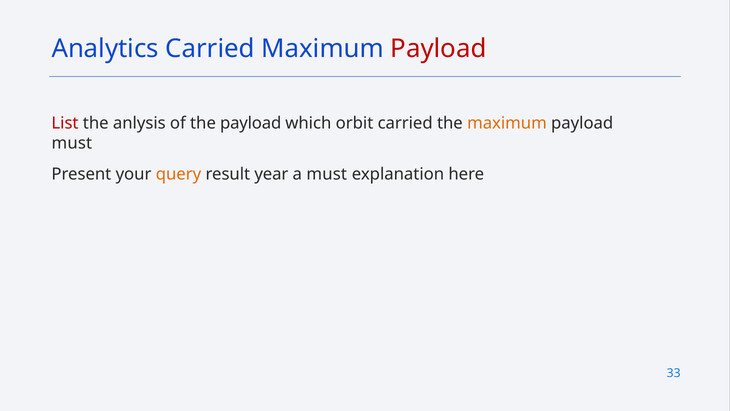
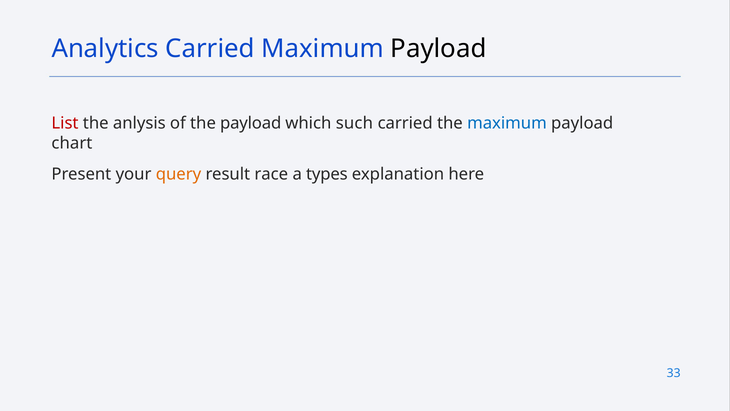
Payload colour: red -> black (438, 49)
orbit: orbit -> such (354, 123)
maximum colour: orange -> blue (507, 123)
must: must -> chart (72, 143)
year: year -> race (271, 174)
a must: must -> types (327, 174)
